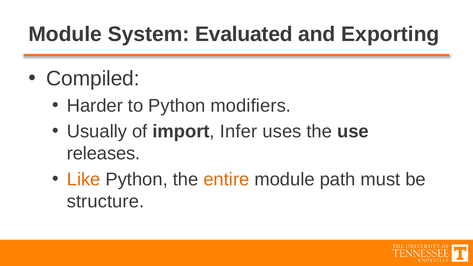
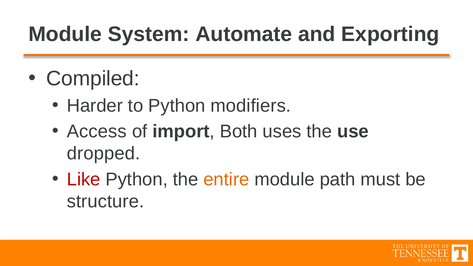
Evaluated: Evaluated -> Automate (244, 34)
Usually: Usually -> Access (97, 131)
Infer: Infer -> Both (239, 131)
releases: releases -> dropped (103, 154)
Like colour: orange -> red (84, 179)
